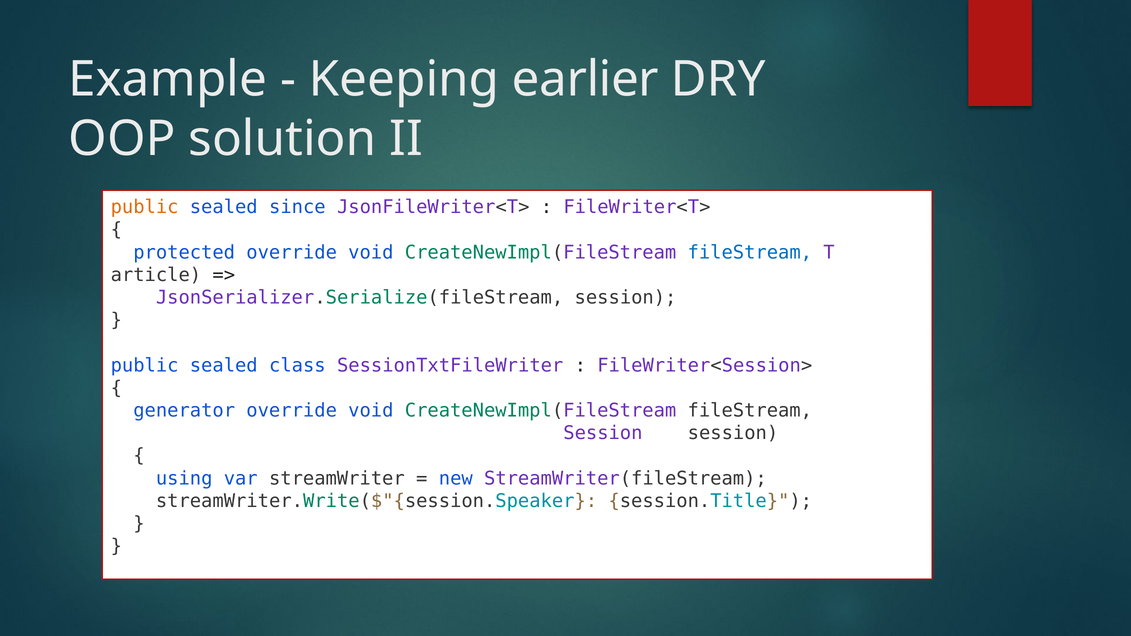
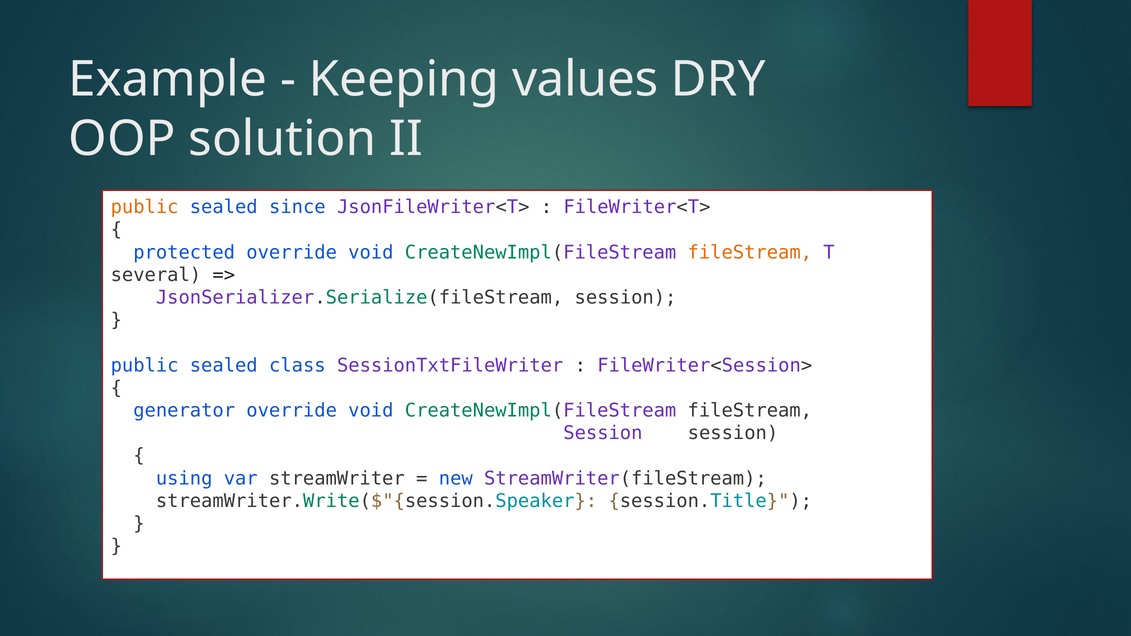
earlier: earlier -> values (585, 79)
fileStream colour: blue -> orange (750, 252)
article: article -> several (156, 275)
